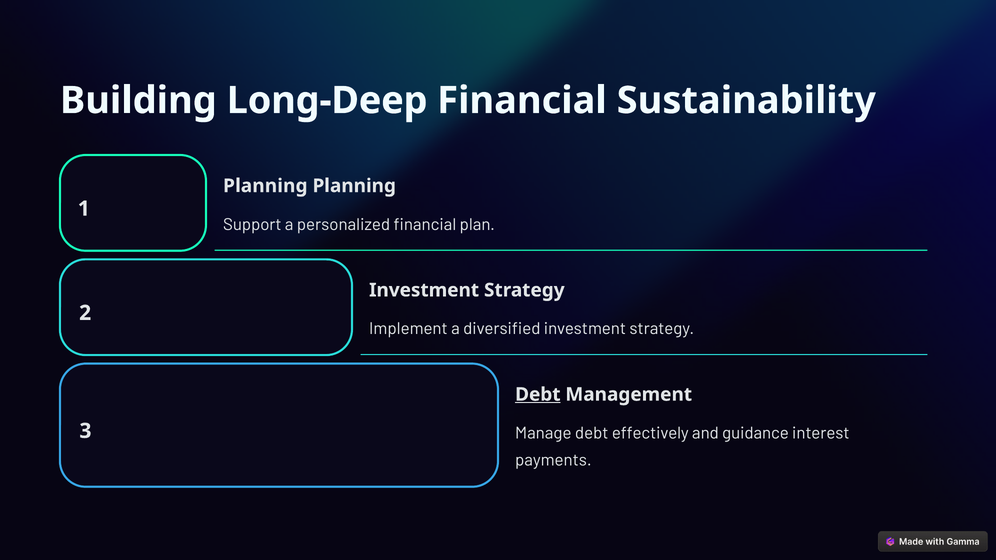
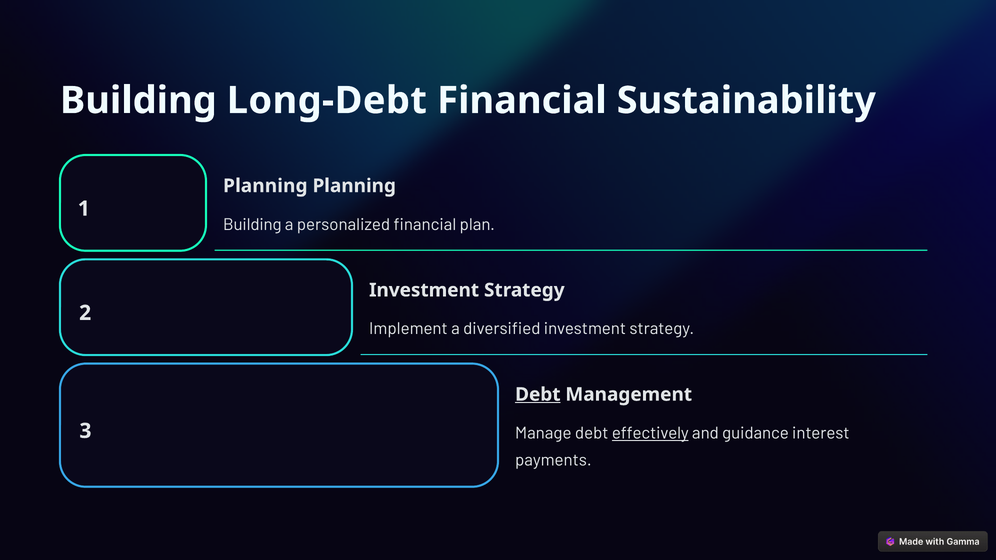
Long-Deep: Long-Deep -> Long-Debt (327, 101)
Support: Support -> Building (252, 225)
effectively underline: none -> present (650, 433)
